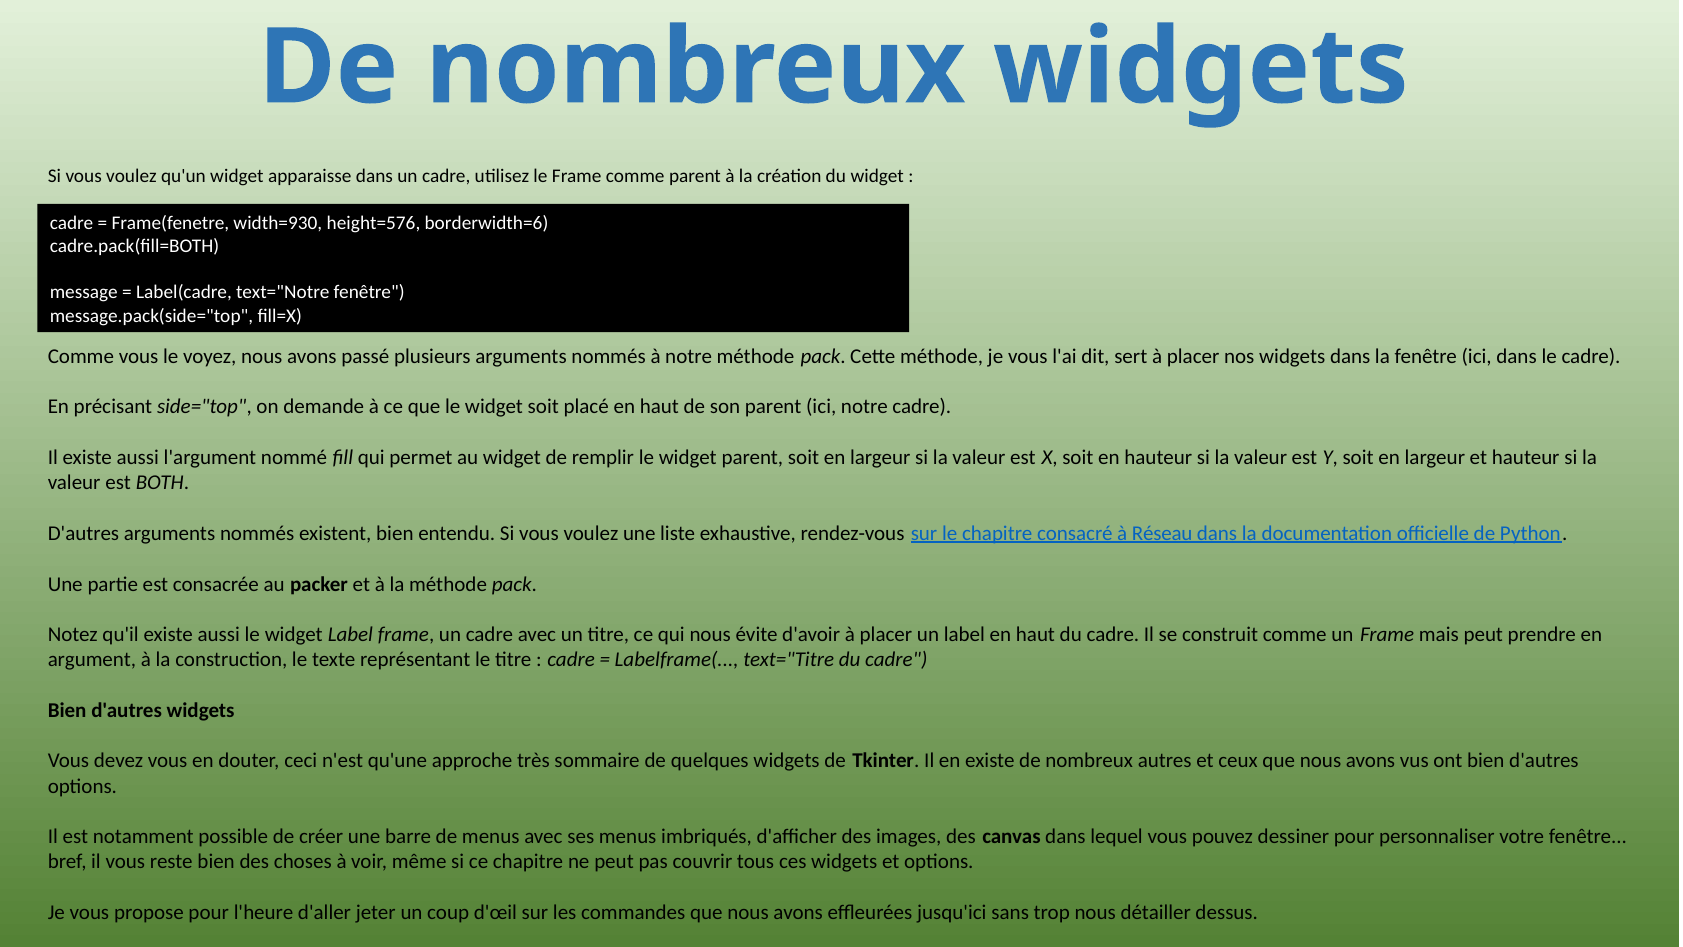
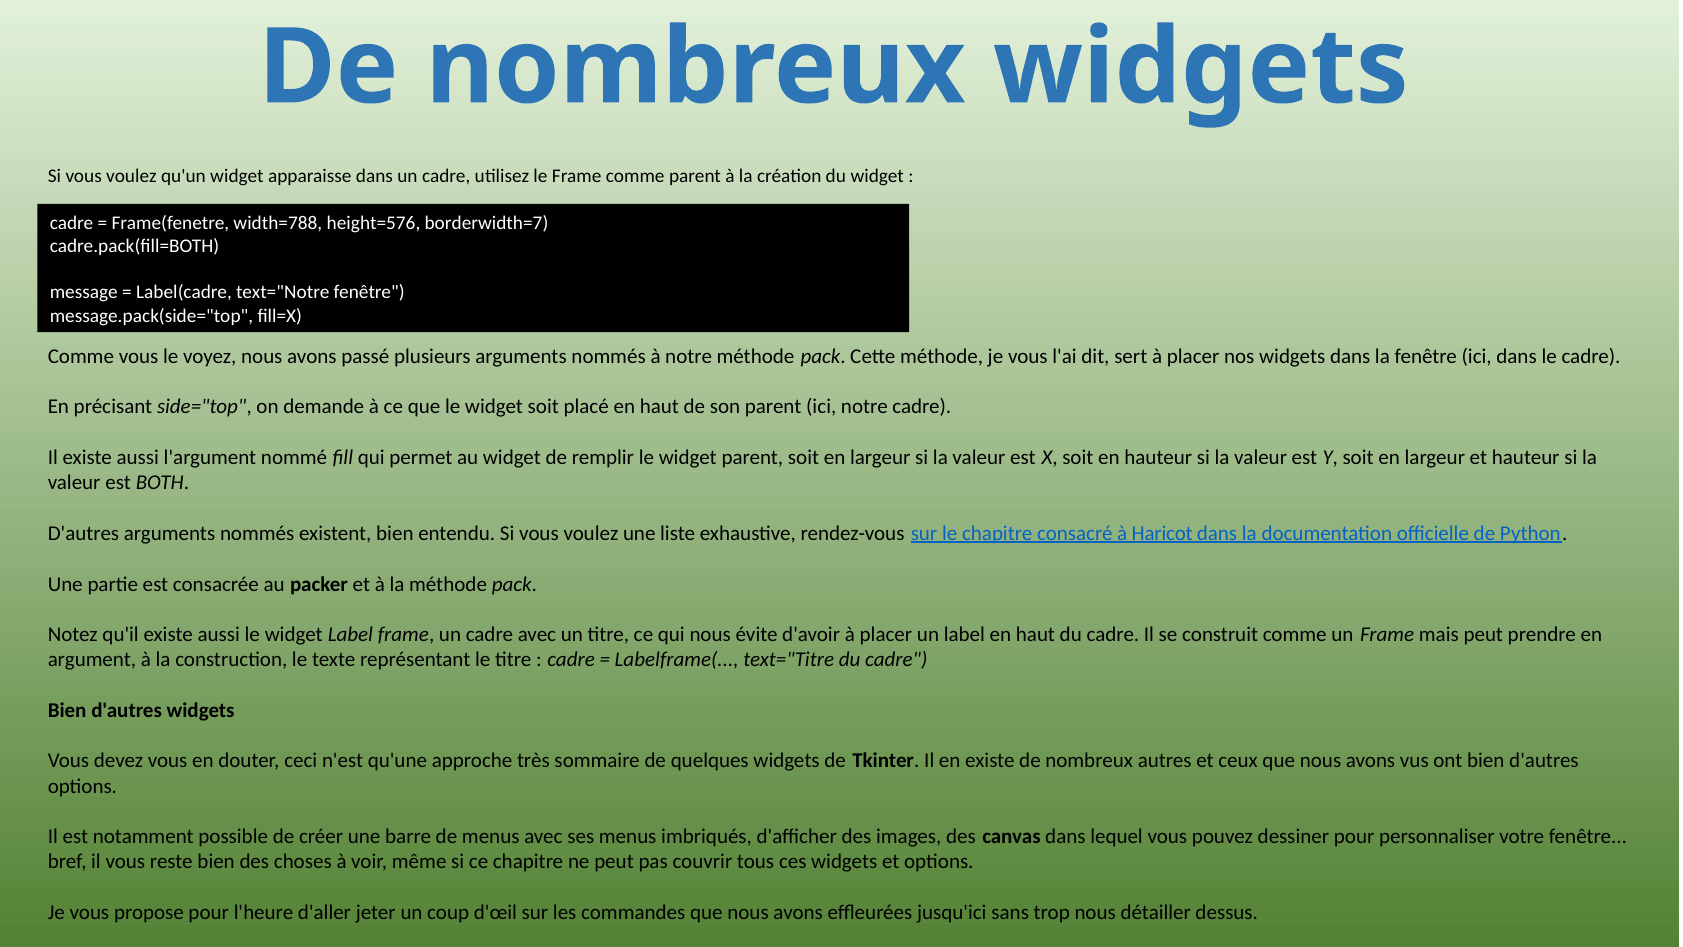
width=930: width=930 -> width=788 (278, 223)
borderwidth=6: borderwidth=6 -> borderwidth=7 (486, 223)
Réseau: Réseau -> Haricot (1162, 533)
